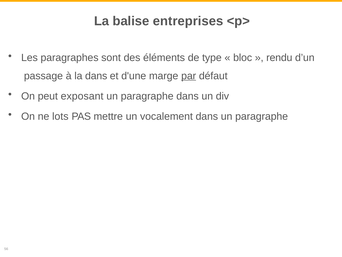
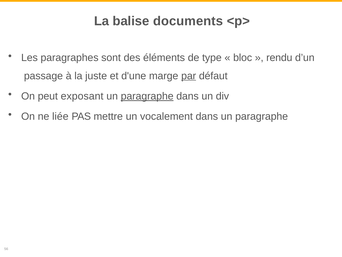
entreprises: entreprises -> documents (188, 21)
la dans: dans -> juste (96, 76)
paragraphe underline: none -> present (147, 96)
lots: lots -> liée (60, 116)
